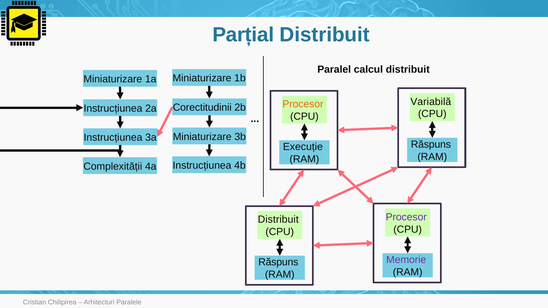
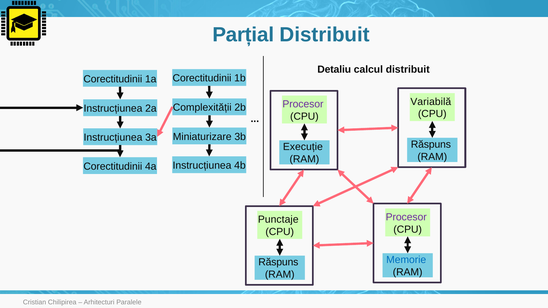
Paralel: Paralel -> Detaliu (334, 69)
Miniaturizare: Miniaturizare -> Corectitudinii (202, 78)
Miniaturizare: Miniaturizare -> Corectitudinii (113, 79)
Procesor colour: orange -> purple (303, 104)
Corectitudinii: Corectitudinii -> Complexității (202, 108)
Complexității: Complexității -> Corectitudinii (113, 166)
Distribuit: Distribuit -> Punctaje (278, 220)
Memorie colour: purple -> blue (406, 260)
